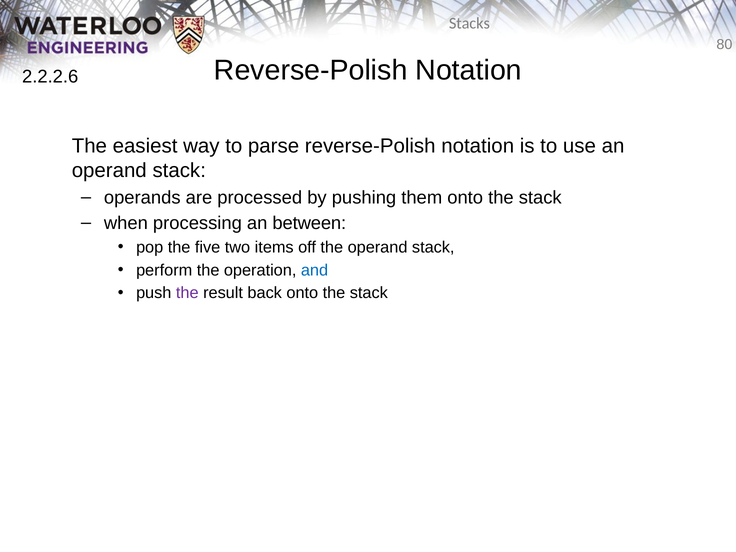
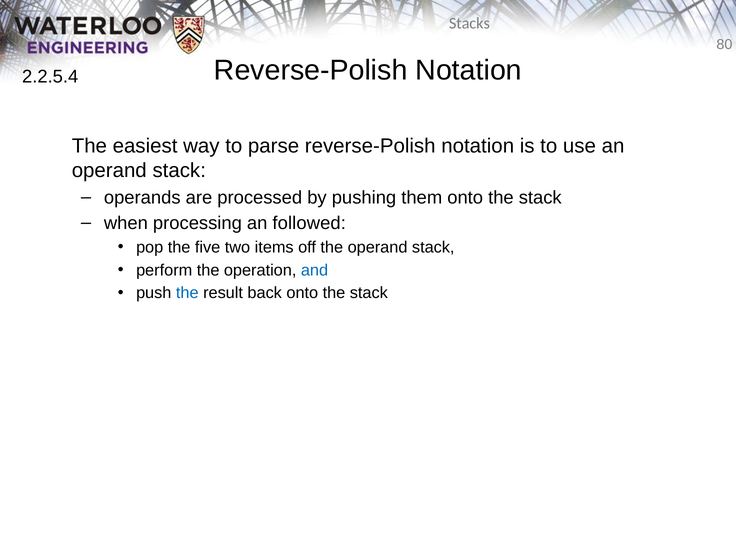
2.2.2.6: 2.2.2.6 -> 2.2.5.4 (50, 77)
between: between -> followed (309, 223)
the colour: purple -> blue (187, 293)
